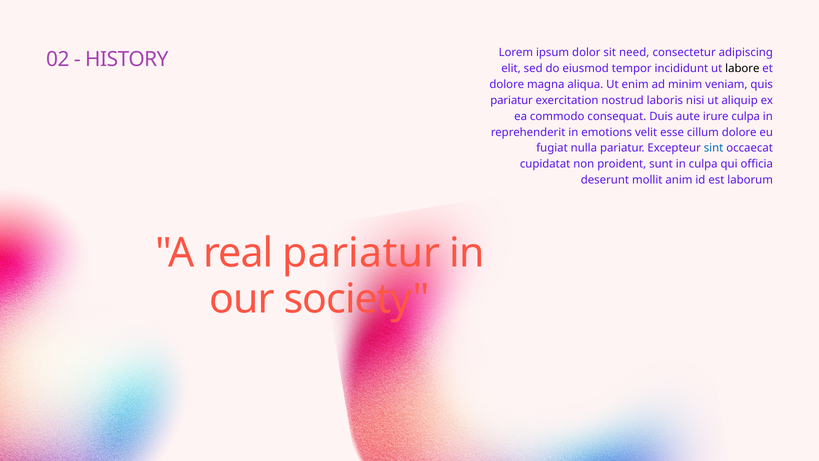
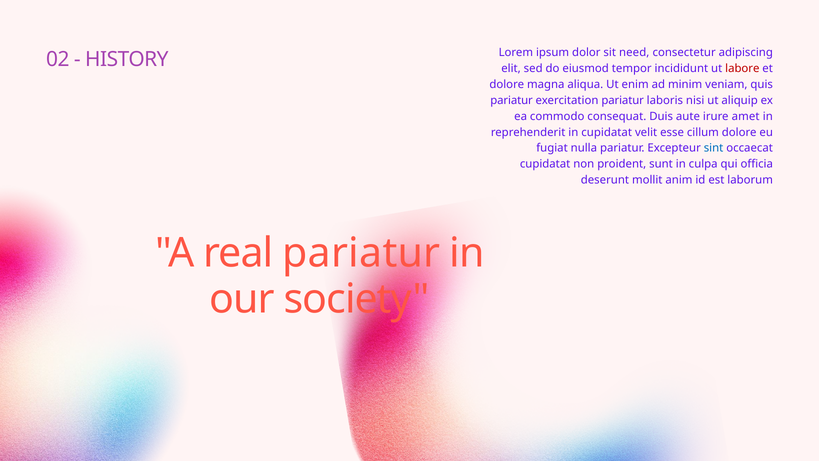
labore colour: black -> red (742, 68)
exercitation nostrud: nostrud -> pariatur (623, 100)
irure culpa: culpa -> amet (746, 116)
in emotions: emotions -> cupidatat (607, 132)
